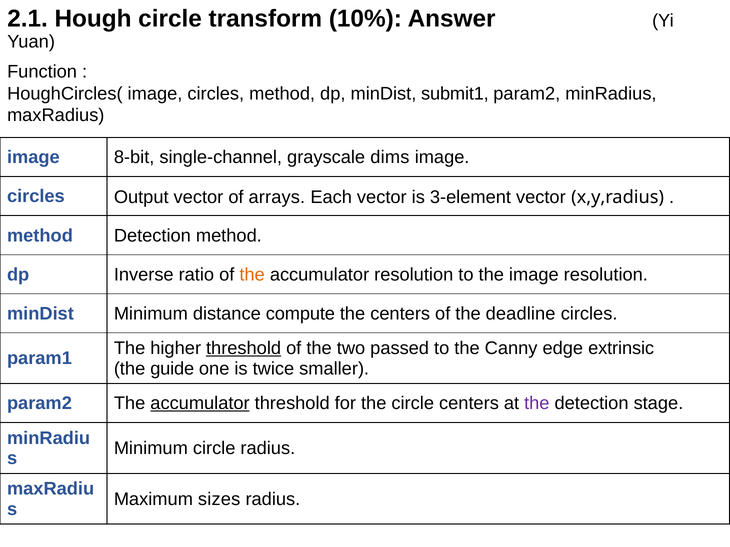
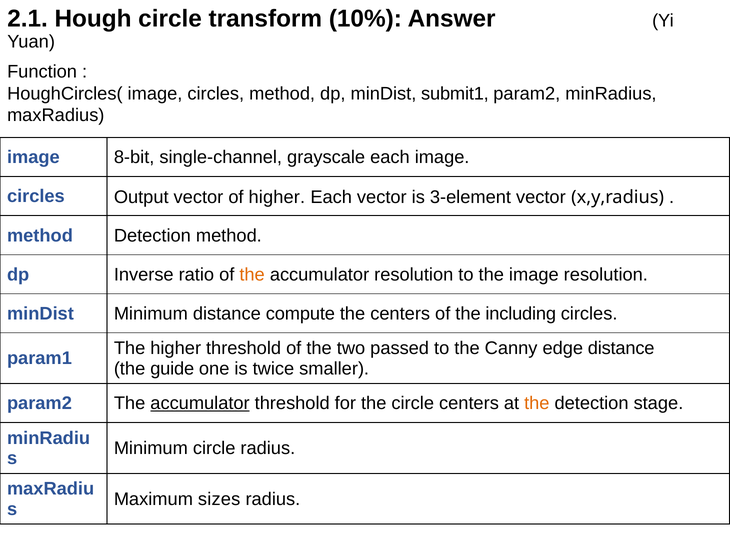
grayscale dims: dims -> each (390, 158)
of arrays: arrays -> higher (277, 197)
deadline: deadline -> including (521, 314)
threshold underline: present -> none (244, 349)
edge extrinsic: extrinsic -> distance (621, 349)
the colour: purple -> orange (537, 404)
